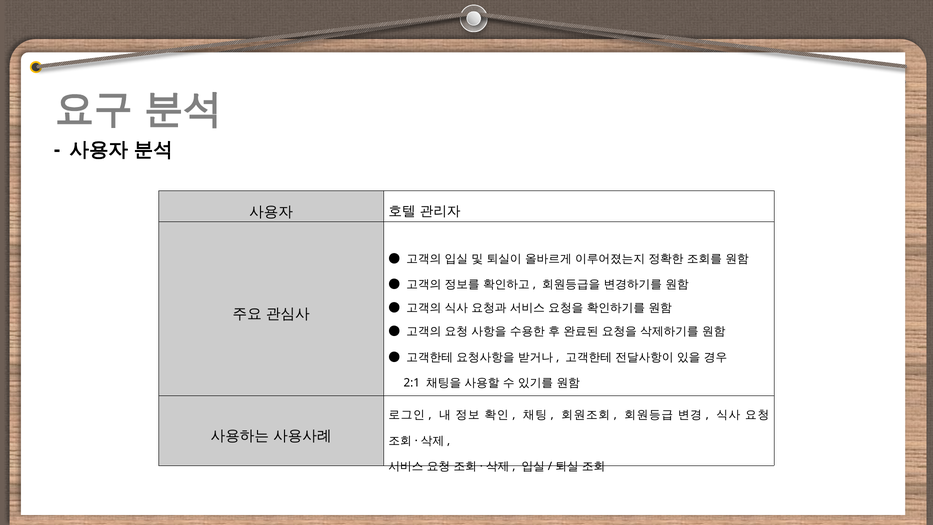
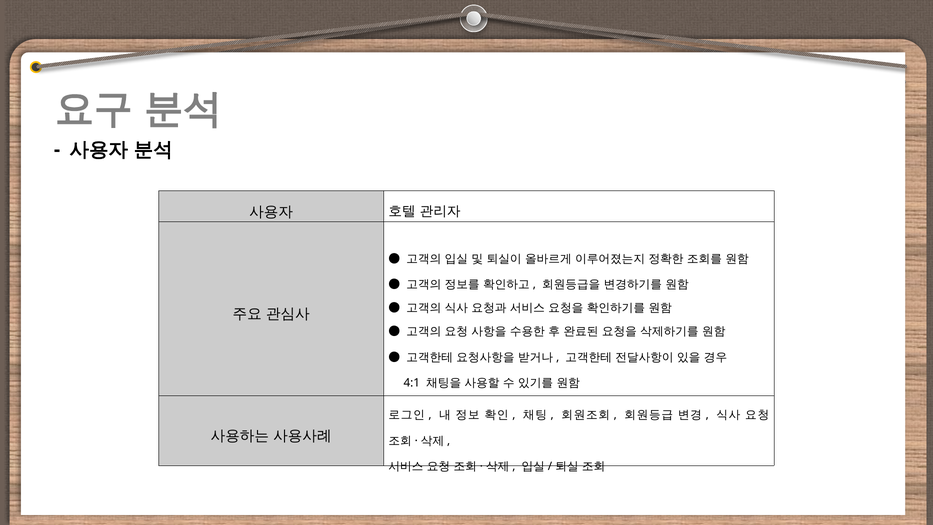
2:1: 2:1 -> 4:1 (412, 383)
